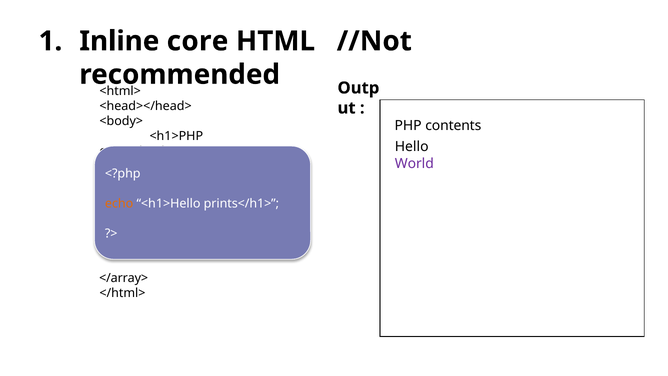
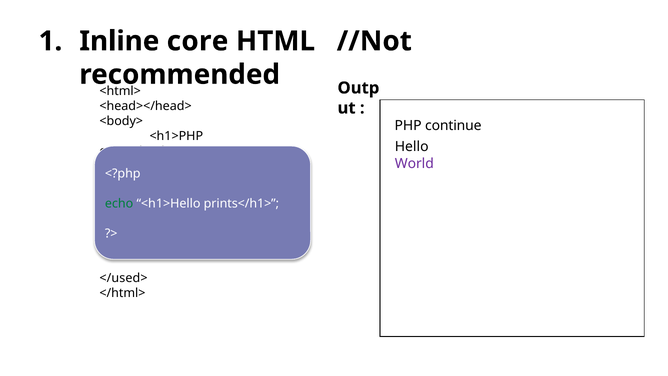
contents: contents -> continue (453, 126)
echo colour: orange -> green (119, 203)
</array>: </array> -> </used> (124, 278)
